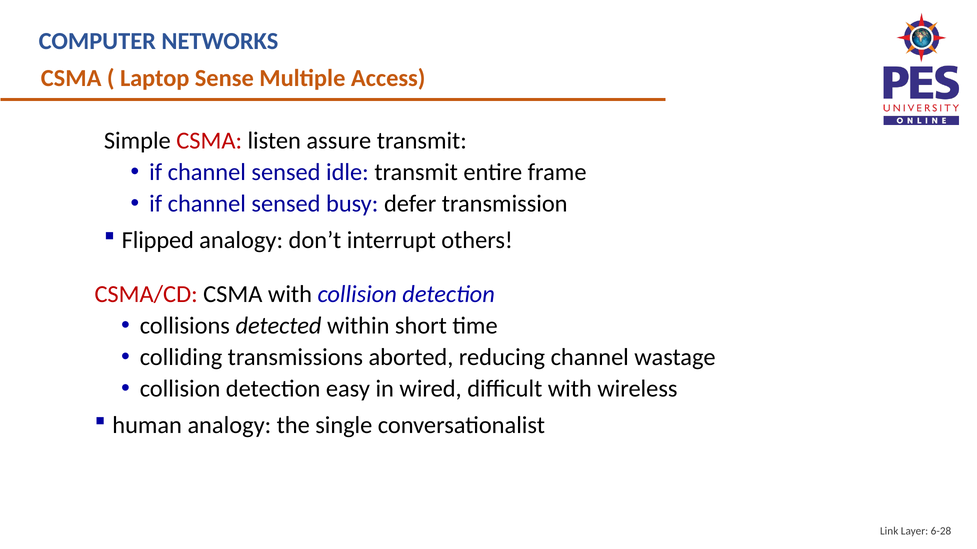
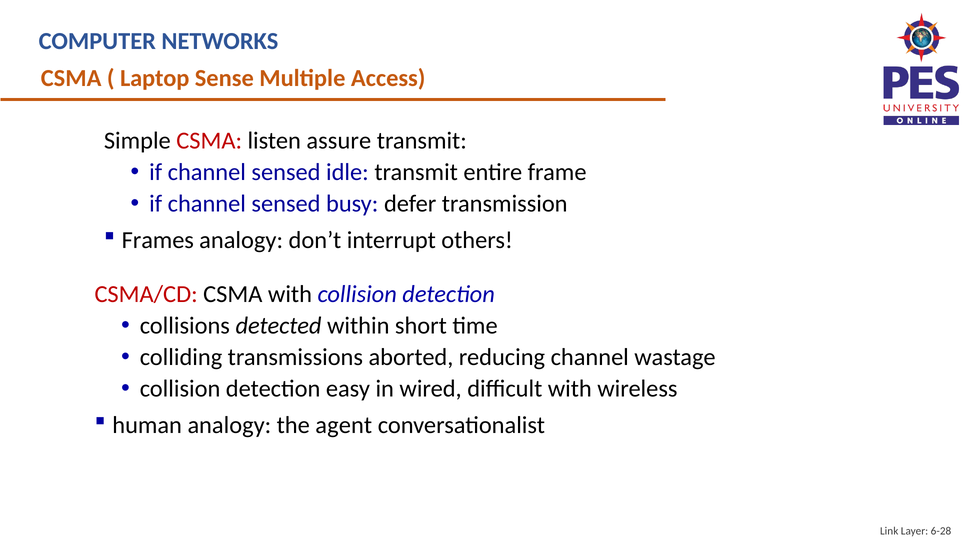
Flipped: Flipped -> Frames (158, 240)
single: single -> agent (344, 426)
